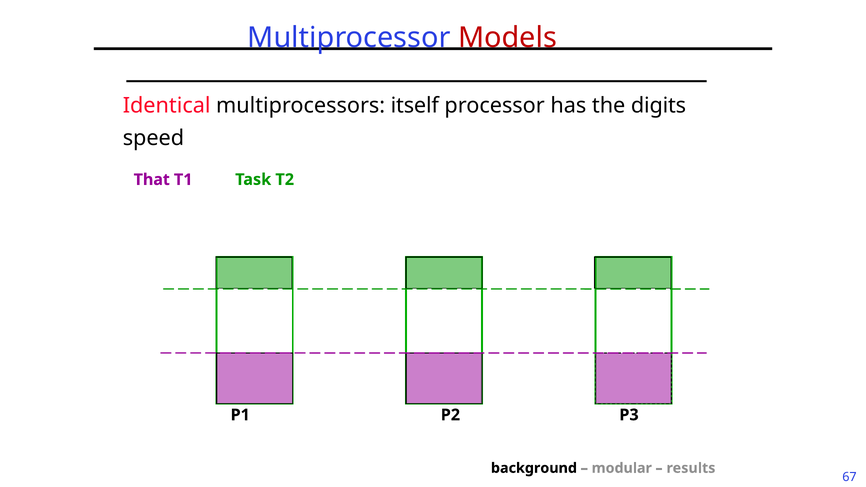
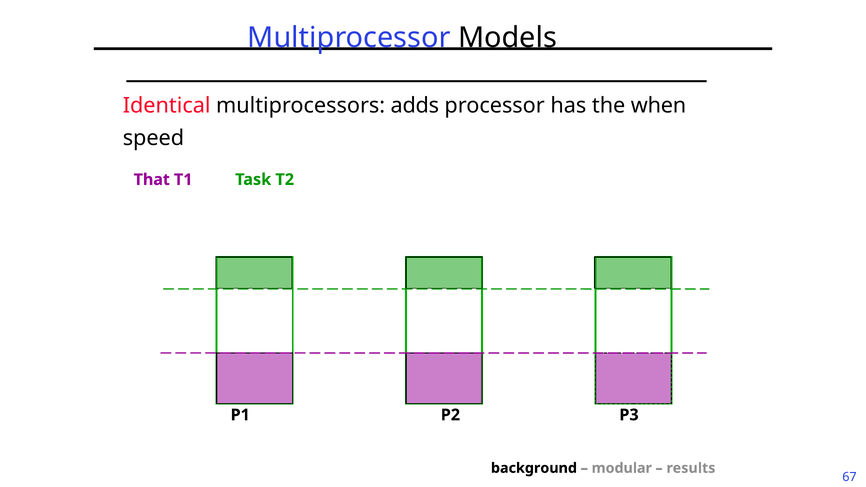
Models colour: red -> black (508, 38)
itself: itself -> adds (415, 106)
digits: digits -> when (659, 106)
